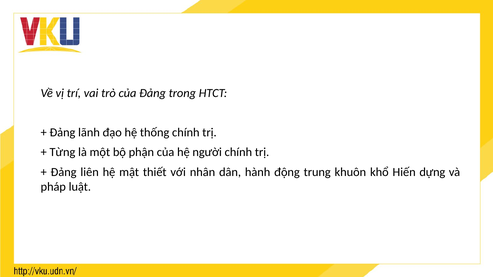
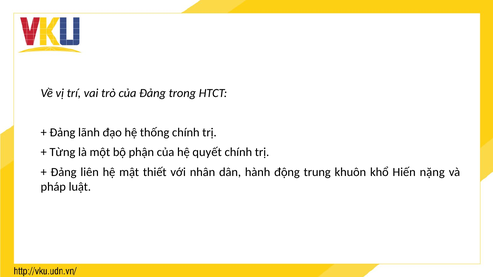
người: người -> quyết (207, 152)
dựng: dựng -> nặng (432, 172)
